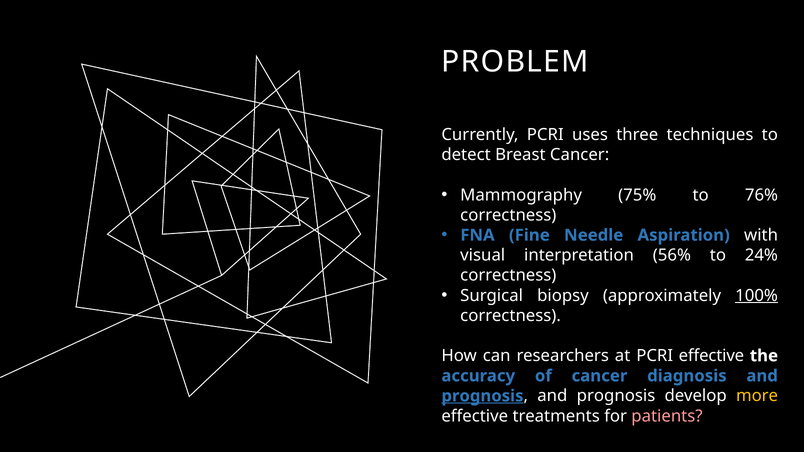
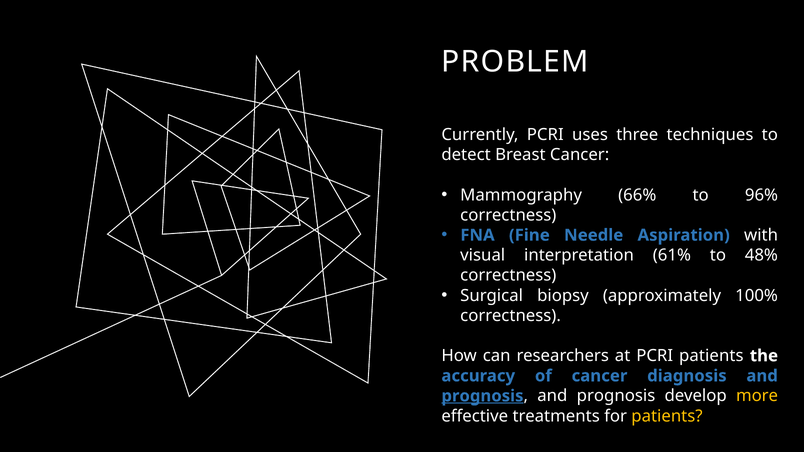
75%: 75% -> 66% (637, 195)
76%: 76% -> 96% (761, 195)
56%: 56% -> 61% (672, 255)
24%: 24% -> 48% (761, 255)
100% underline: present -> none (757, 296)
PCRI effective: effective -> patients (711, 356)
patients colour: pink -> yellow (667, 416)
